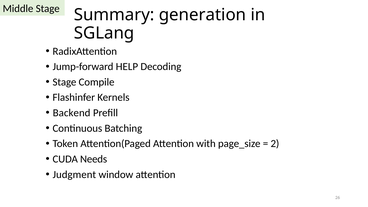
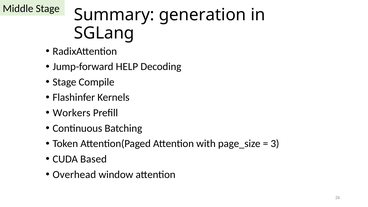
Backend: Backend -> Workers (72, 113)
2: 2 -> 3 (275, 144)
Needs: Needs -> Based (93, 159)
Judgment: Judgment -> Overhead (74, 174)
